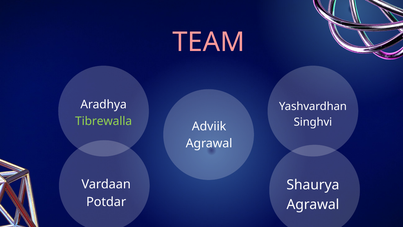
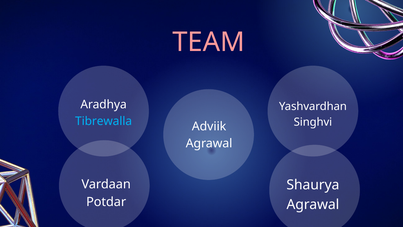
Tibrewalla colour: light green -> light blue (104, 121)
